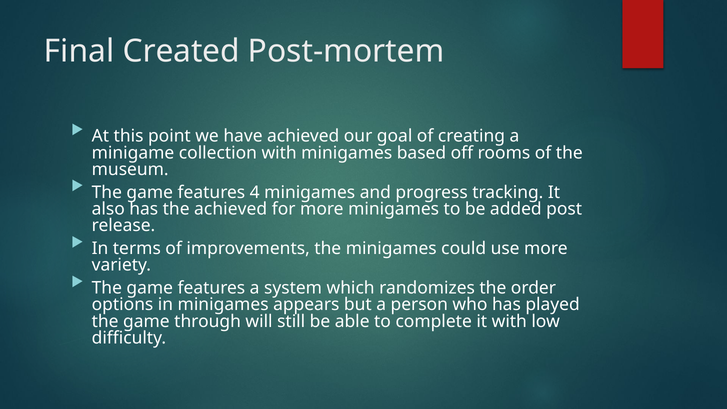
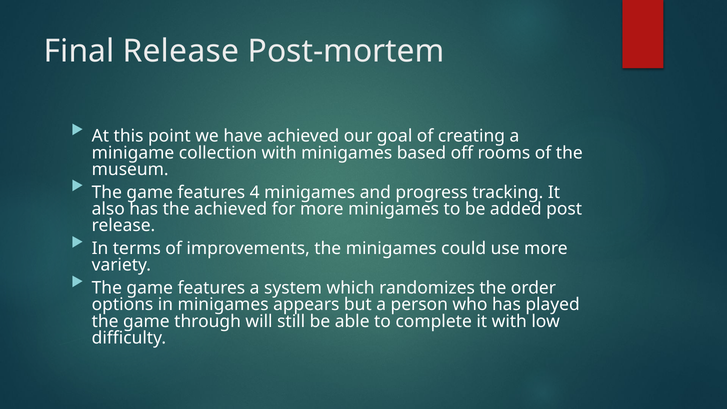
Final Created: Created -> Release (181, 51)
